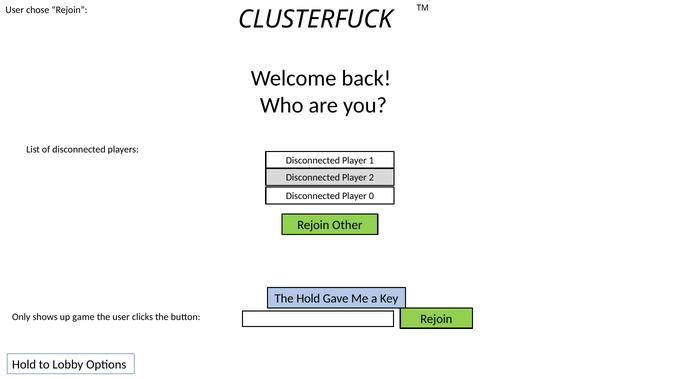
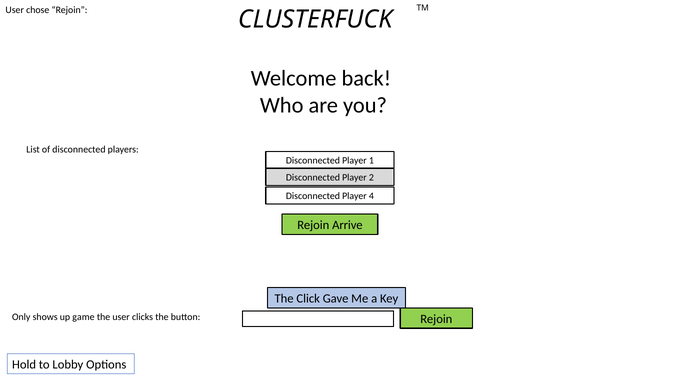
0: 0 -> 4 (371, 196)
Other: Other -> Arrive (347, 225)
The Hold: Hold -> Click (308, 298)
